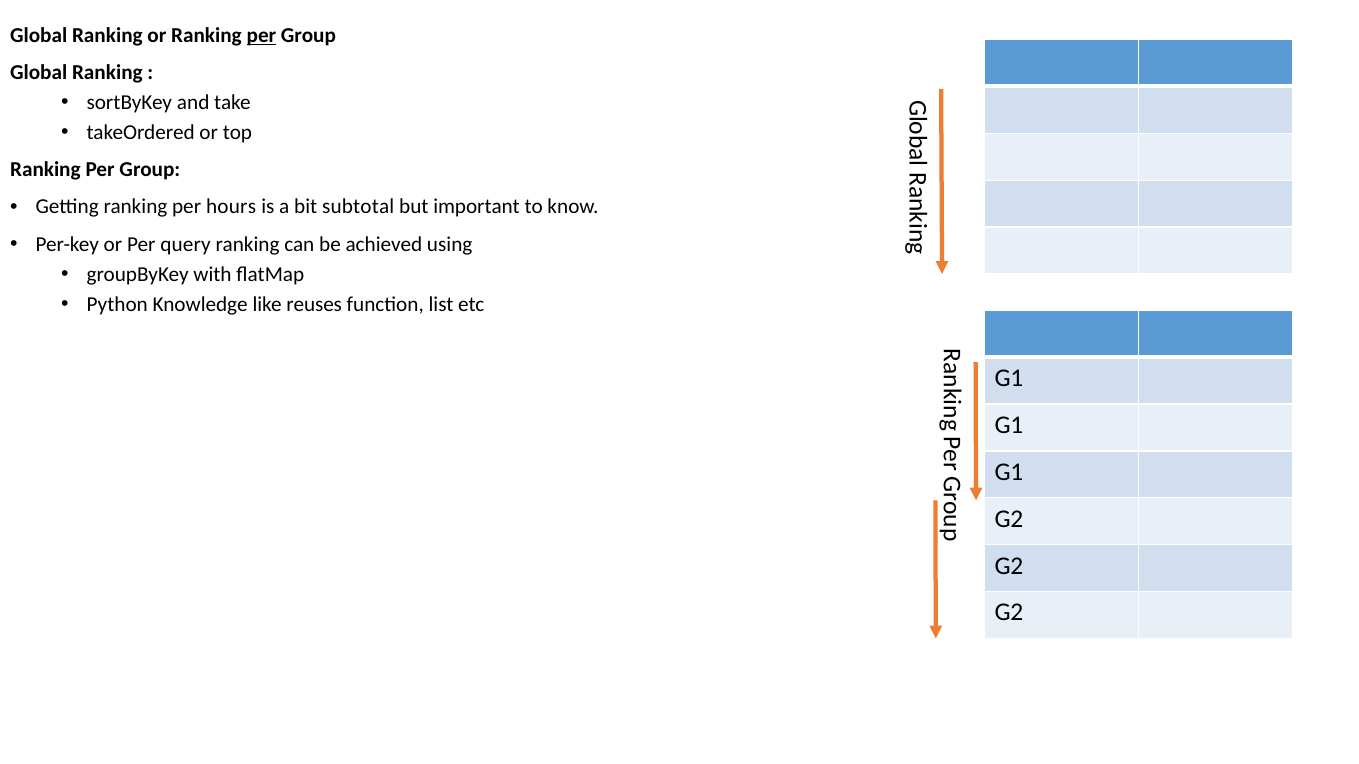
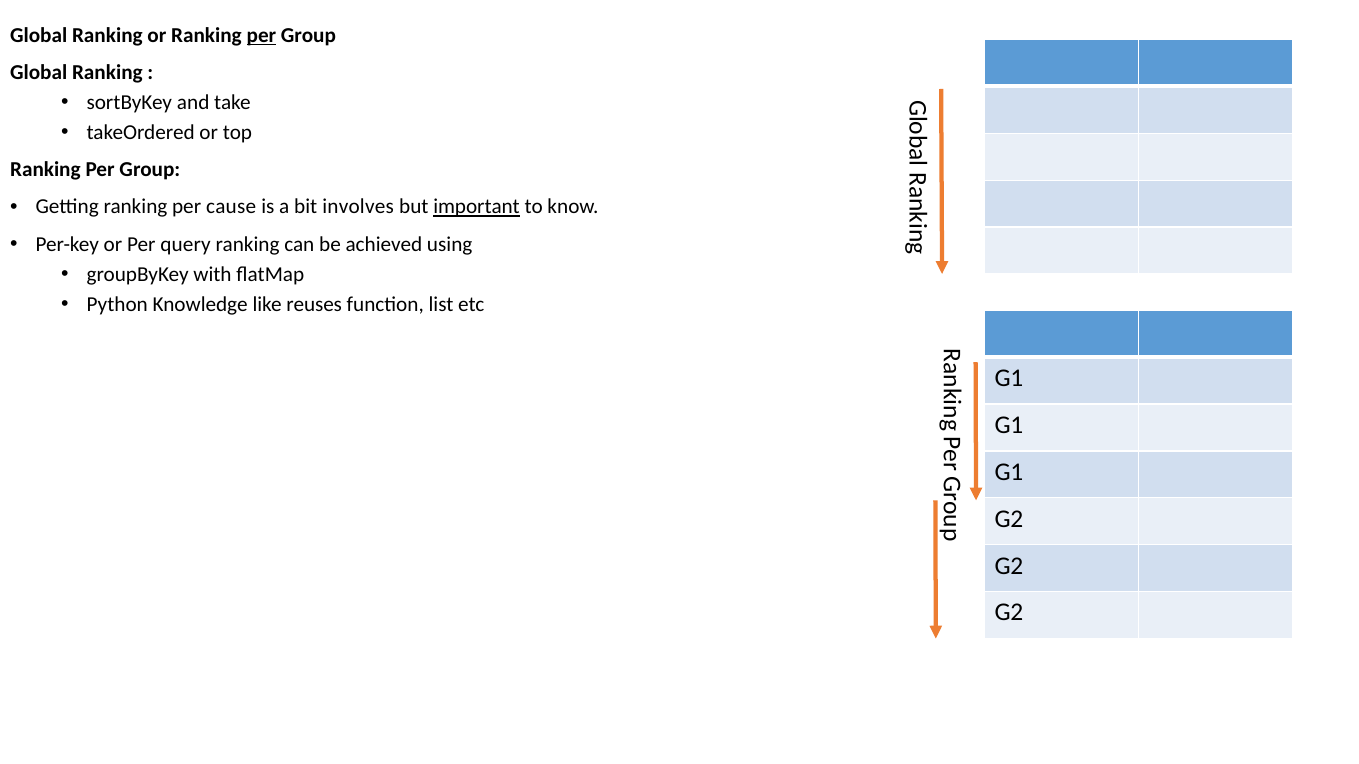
hours: hours -> cause (231, 207)
subtotal: subtotal -> involves (358, 207)
important underline: none -> present (477, 207)
